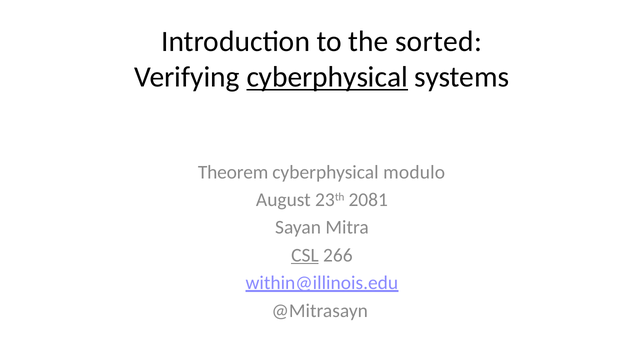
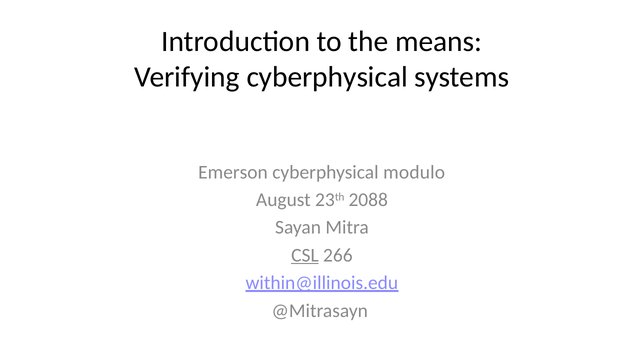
sorted: sorted -> means (439, 42)
cyberphysical underline: present -> none (327, 77)
Theorem: Theorem -> Emerson (233, 172)
2081: 2081 -> 2088 (368, 200)
